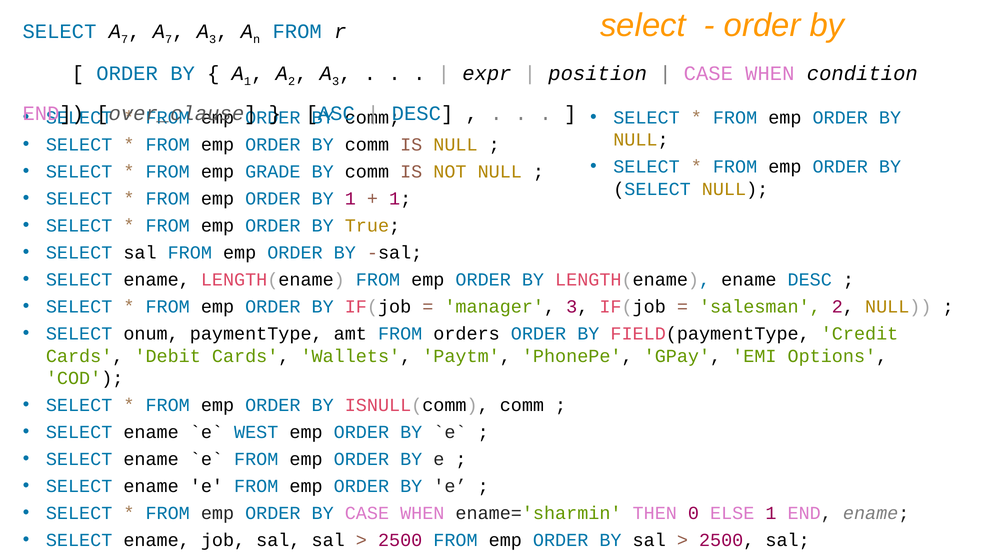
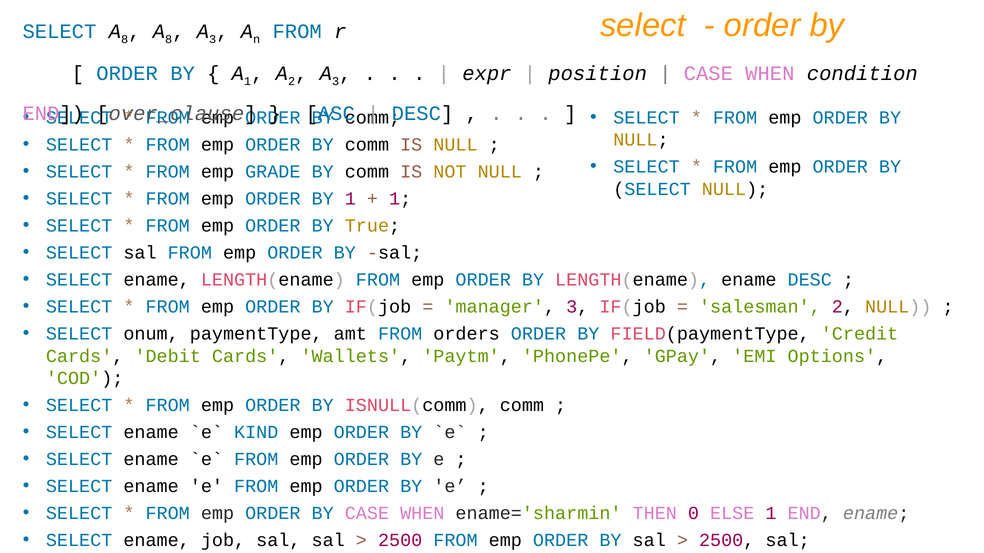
7: 7 -> 8 (125, 39)
7: 7 -> 8 (169, 39)
WEST: WEST -> KIND (256, 433)
